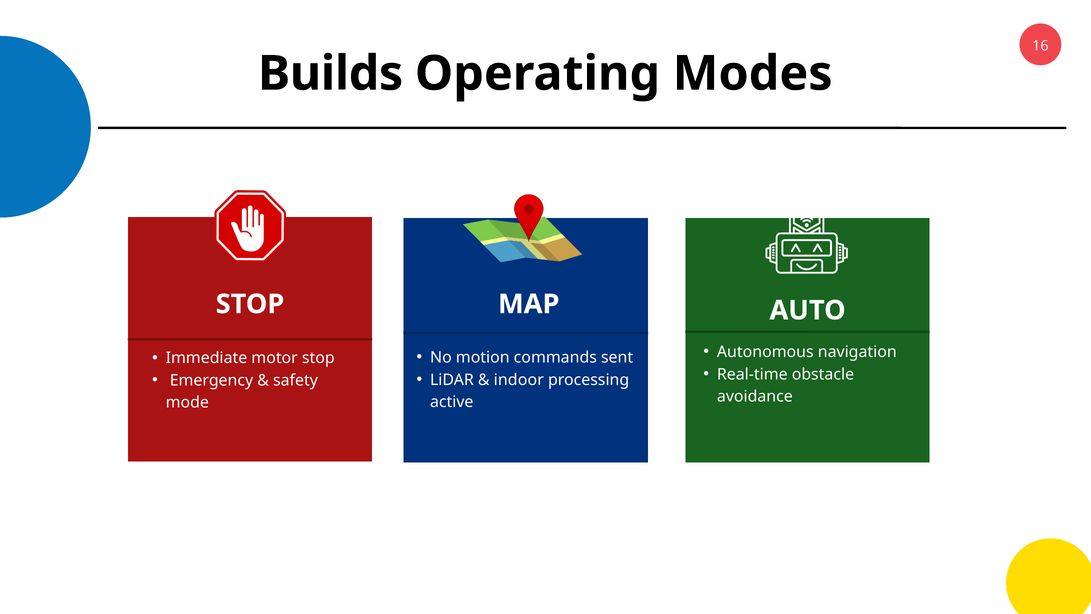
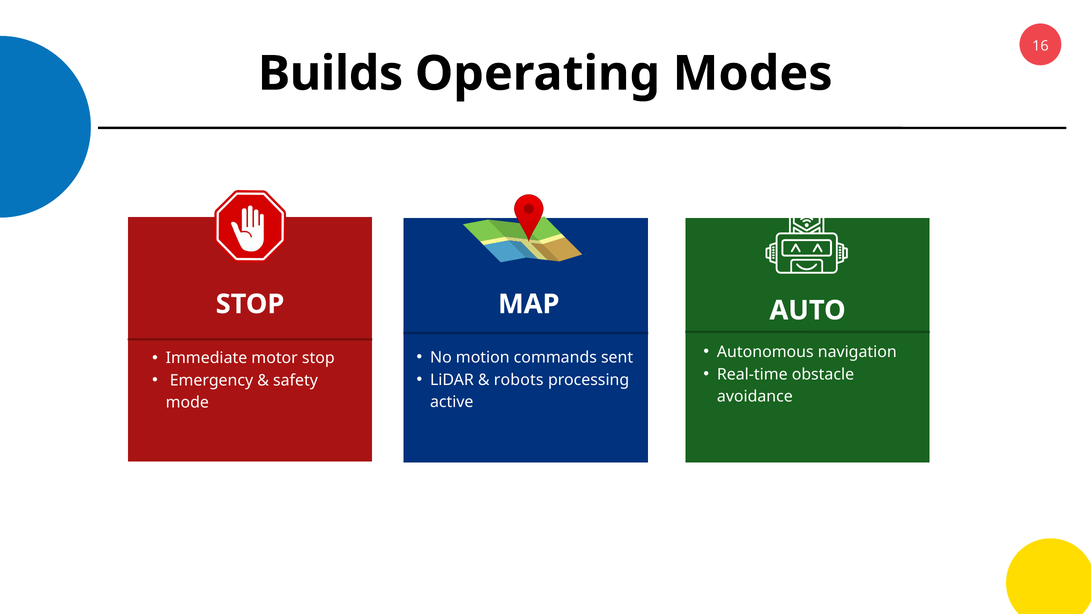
indoor: indoor -> robots (519, 380)
